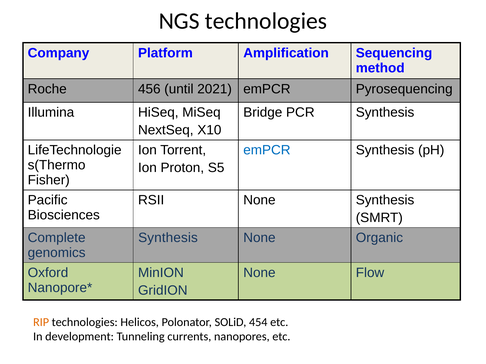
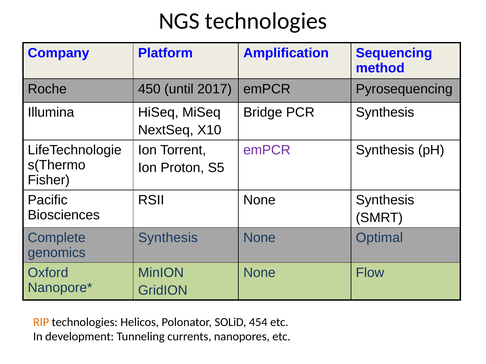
456: 456 -> 450 (149, 89)
2021: 2021 -> 2017 (215, 89)
emPCR colour: blue -> purple (267, 150)
Organic: Organic -> Optimal (379, 238)
